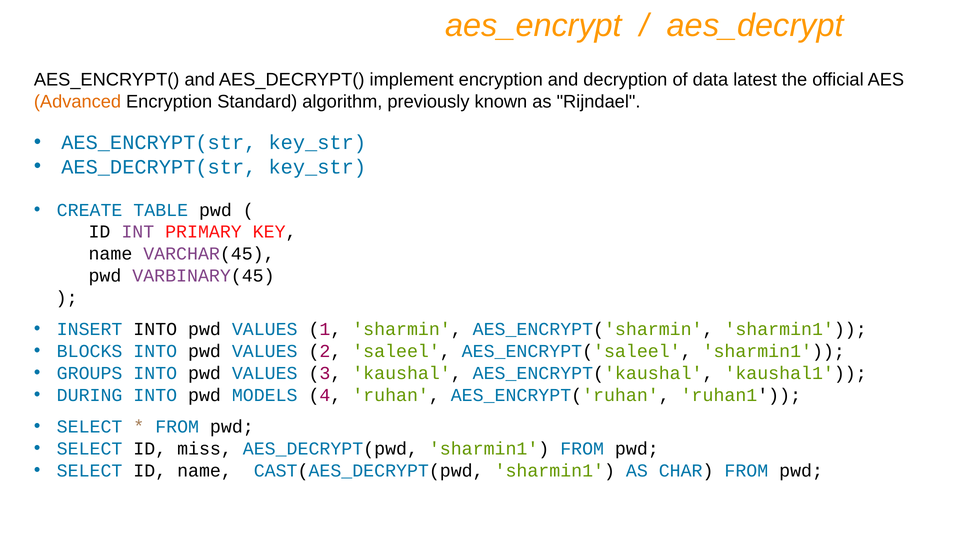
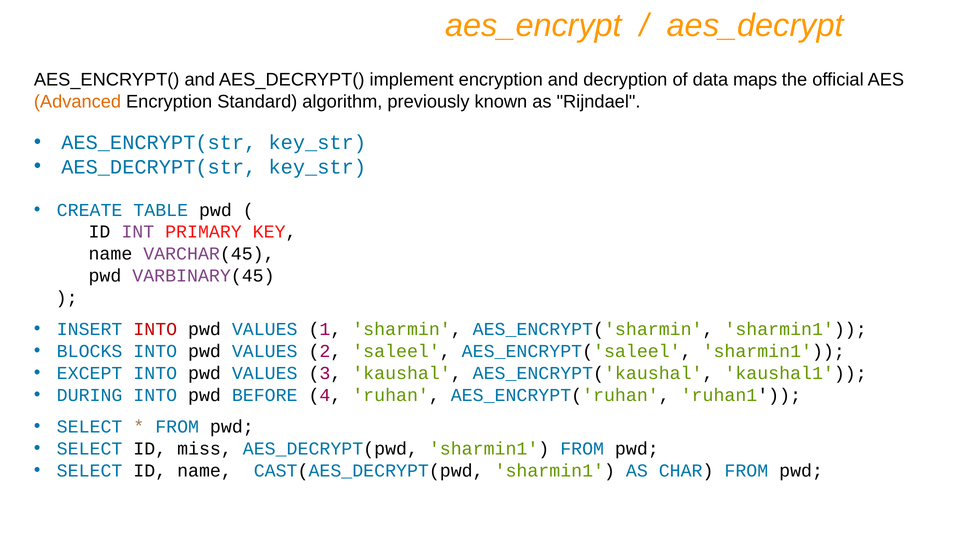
latest: latest -> maps (755, 80)
INTO colour: black -> red (155, 329)
GROUPS: GROUPS -> EXCEPT (90, 373)
MODELS: MODELS -> BEFORE (265, 395)
